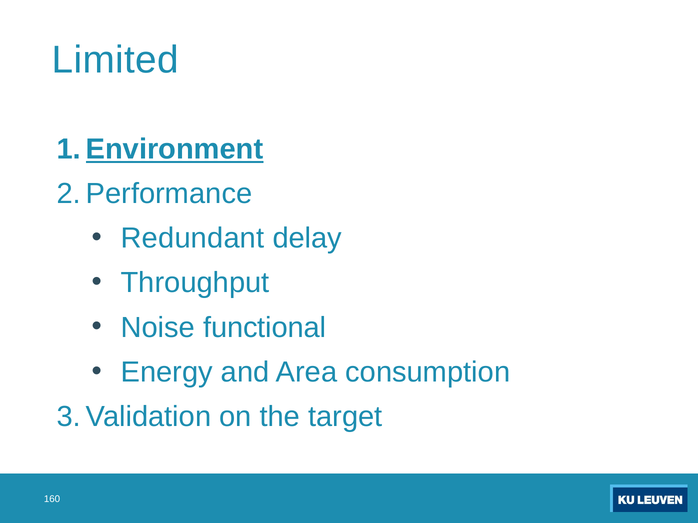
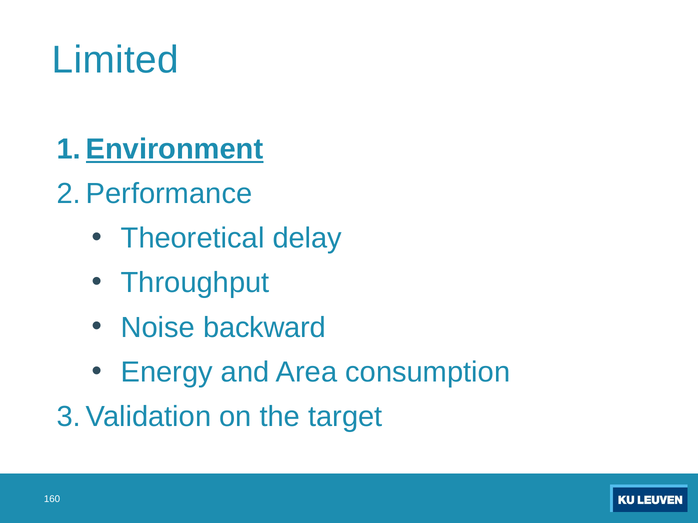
Redundant: Redundant -> Theoretical (193, 239)
functional: functional -> backward (265, 328)
